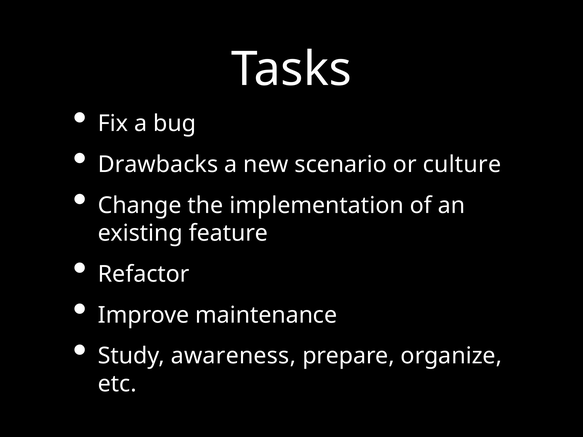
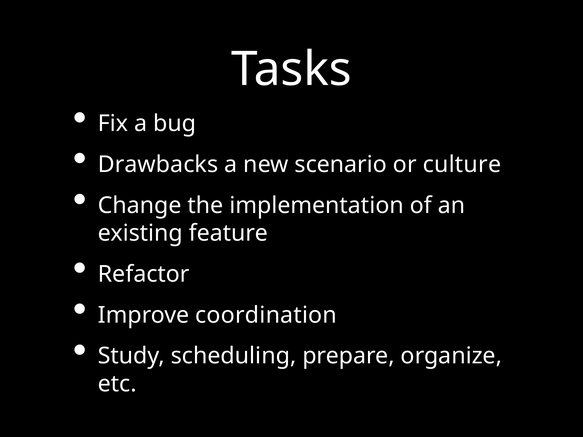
maintenance: maintenance -> coordination (266, 315)
awareness: awareness -> scheduling (233, 356)
